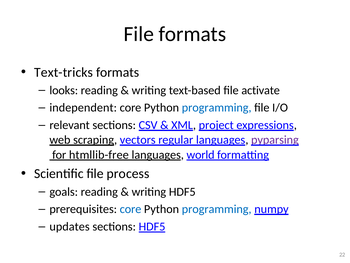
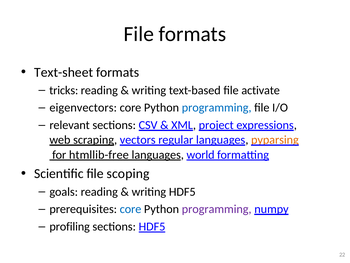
Text-tricks: Text-tricks -> Text-sheet (64, 72)
looks: looks -> tricks (64, 90)
independent: independent -> eigenvectors (83, 108)
pyparsing colour: purple -> orange (275, 140)
process: process -> scoping (128, 173)
programming colour: blue -> purple (217, 209)
updates: updates -> profiling (70, 226)
